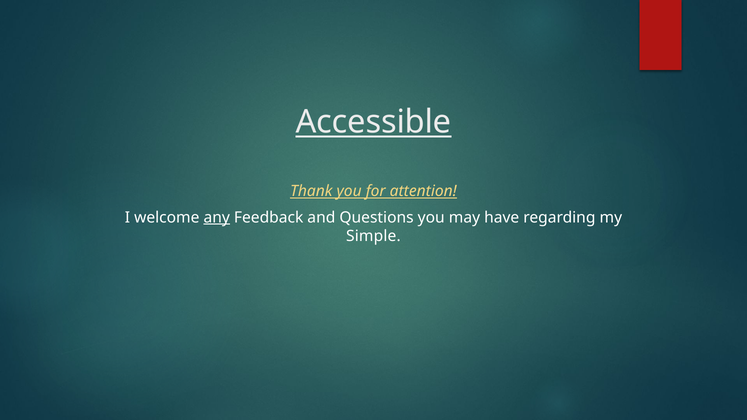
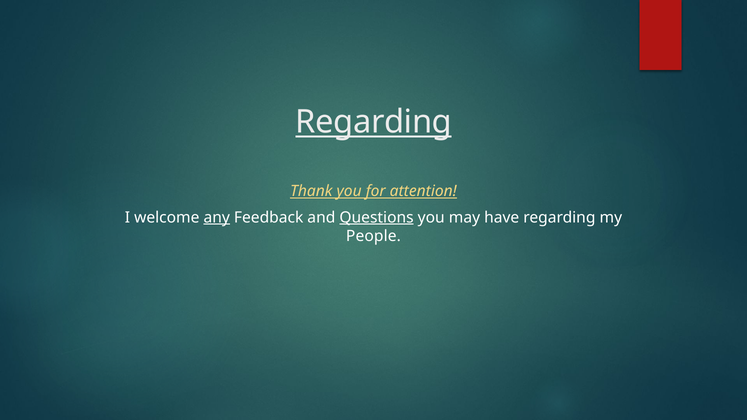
Accessible: Accessible -> Regarding (374, 122)
Questions underline: none -> present (377, 218)
Simple: Simple -> People (373, 236)
